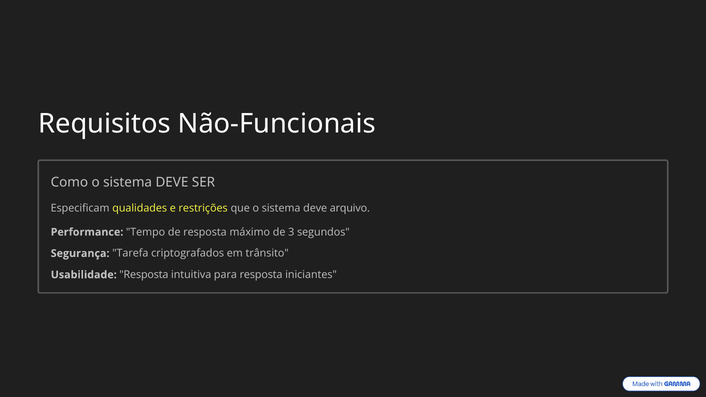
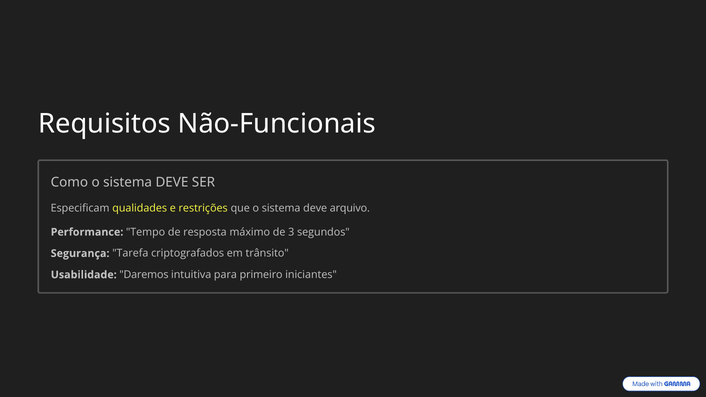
Usabilidade Resposta: Resposta -> Daremos (144, 275)
para resposta: resposta -> primeiro (261, 275)
